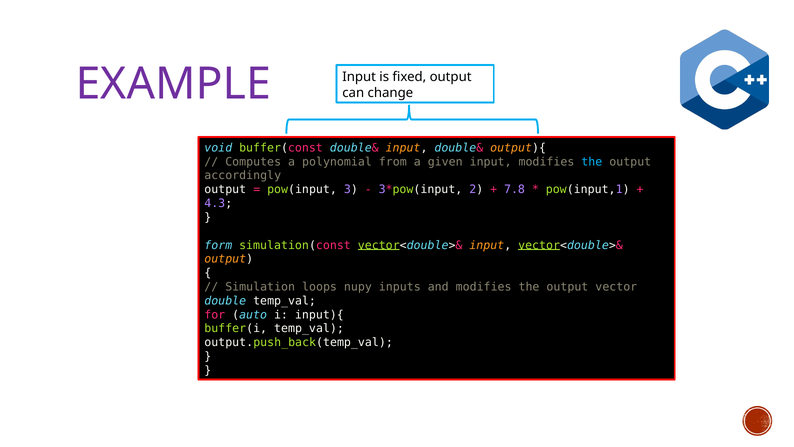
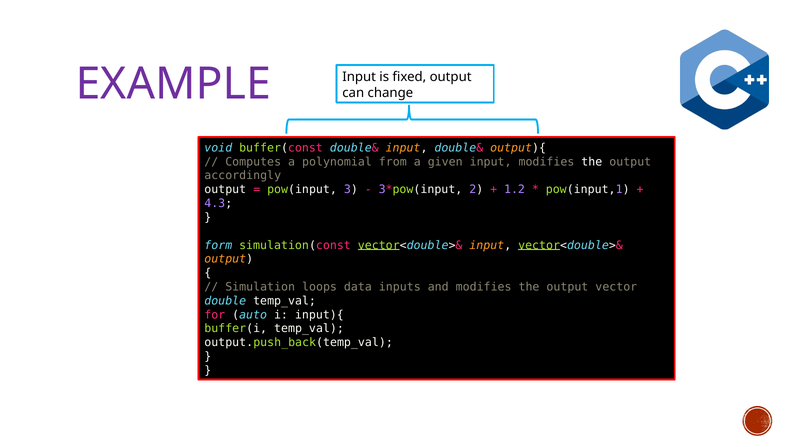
the colour: light blue -> white (592, 162)
7.8: 7.8 -> 1.2 (515, 189)
nupy: nupy -> data (358, 287)
